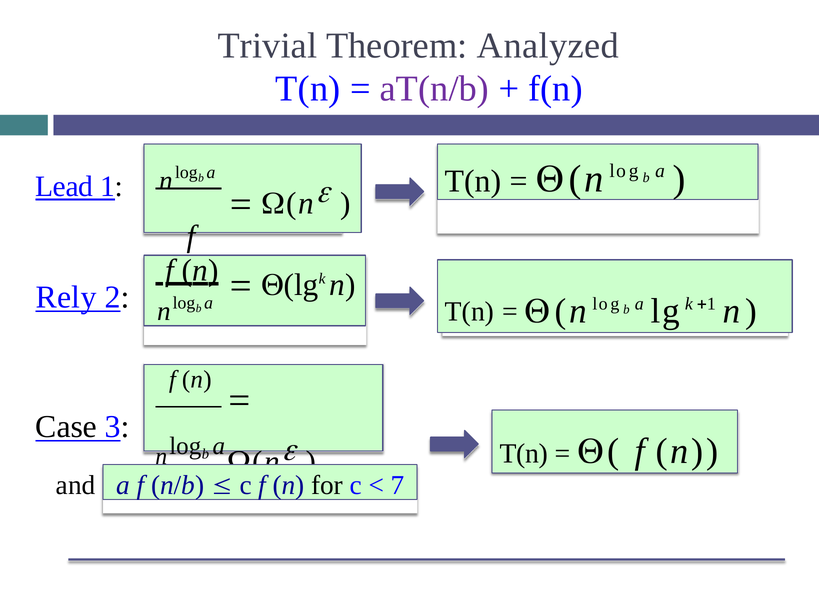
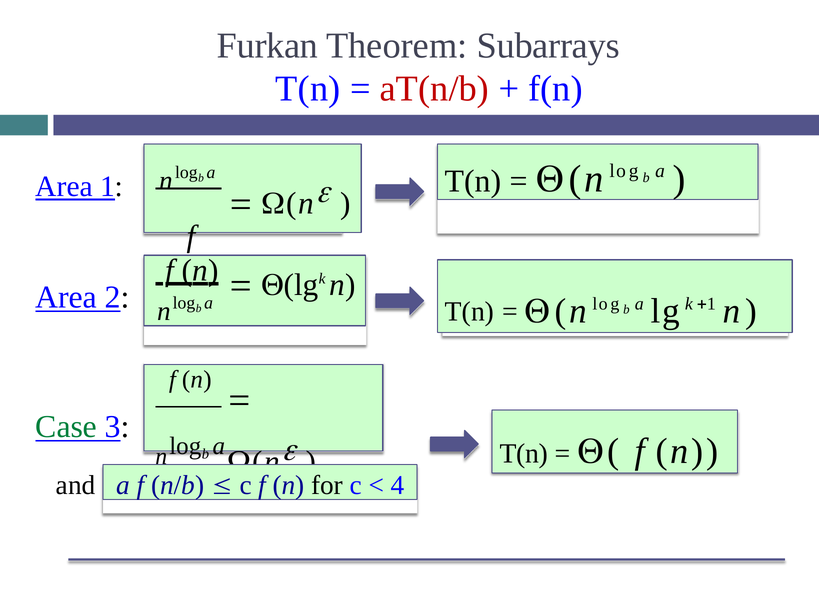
Trivial: Trivial -> Furkan (268, 46)
Analyzed: Analyzed -> Subarrays (548, 46)
aT(n/b colour: purple -> red (434, 89)
Lead: Lead -> Area (64, 187)
Rely: Rely -> Area (66, 297)
Case colour: black -> green (66, 427)
7: 7 -> 4 (398, 485)
